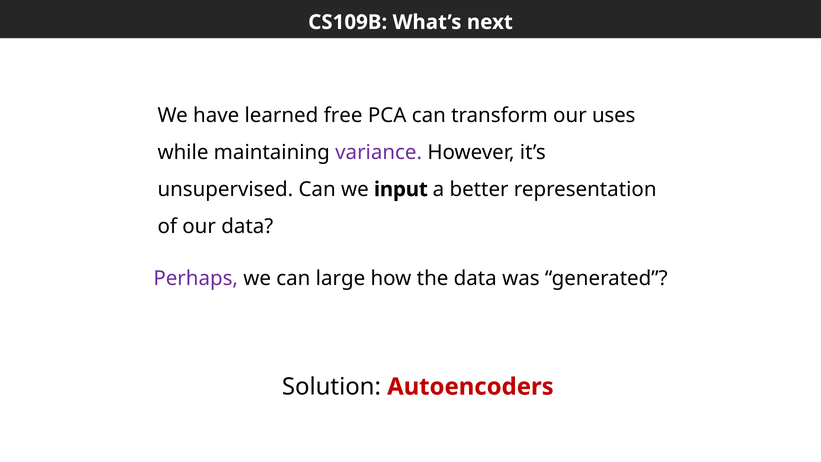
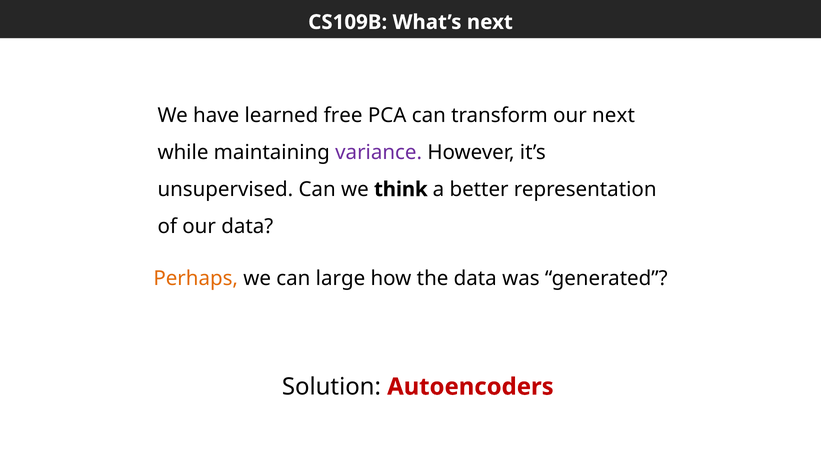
our uses: uses -> next (613, 115)
input: input -> think (401, 189)
Perhaps colour: purple -> orange (196, 279)
